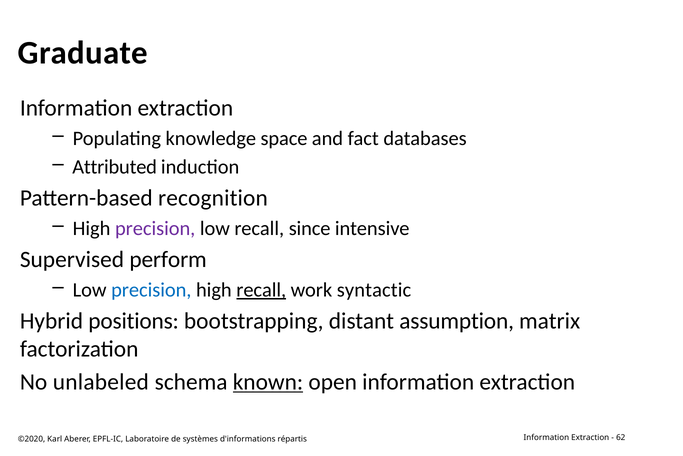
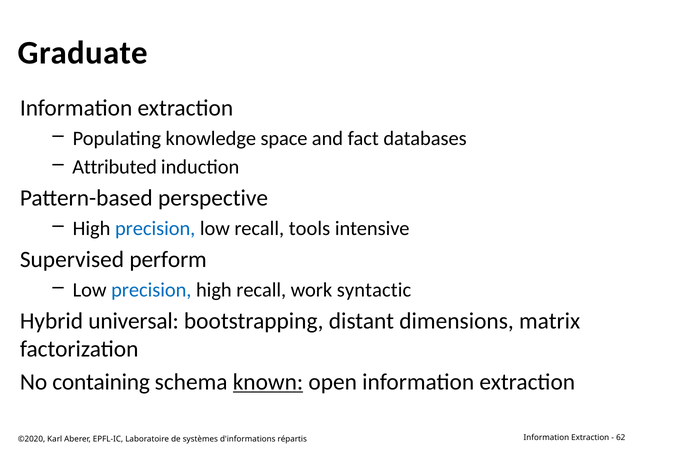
recognition: recognition -> perspective (213, 198)
precision colour: purple -> blue (155, 228)
since: since -> tools (309, 228)
recall underline: present -> none (261, 290)
positions: positions -> universal (134, 321)
assumption: assumption -> dimensions (457, 321)
unlabeled: unlabeled -> containing (101, 382)
